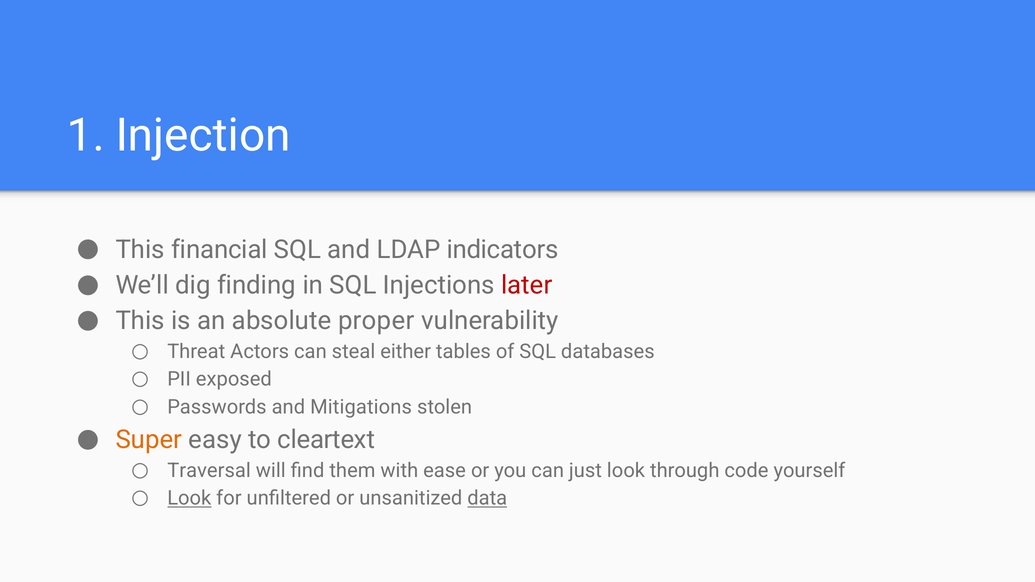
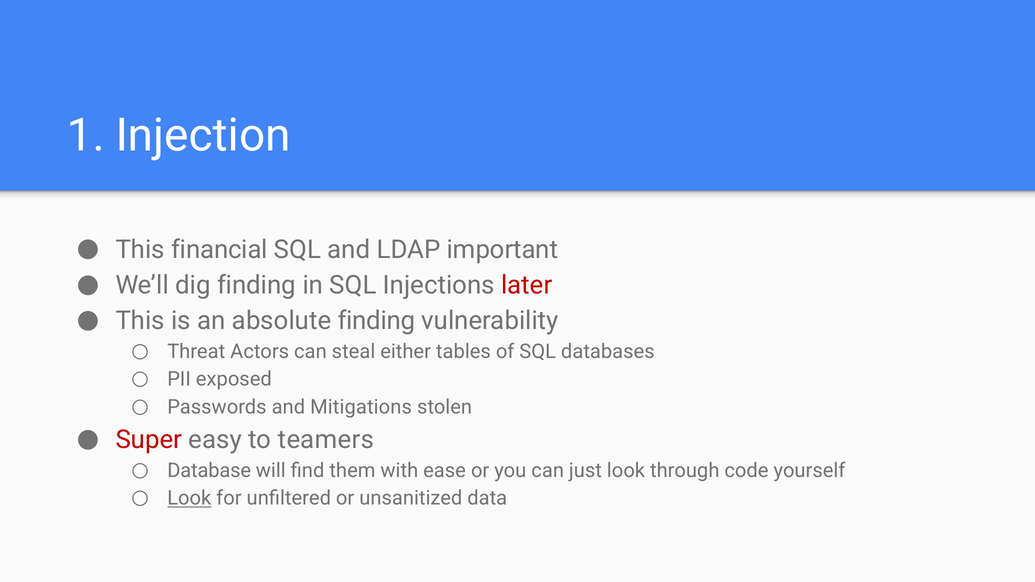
indicators: indicators -> important (502, 250)
absolute proper: proper -> finding (376, 321)
Super colour: orange -> red (149, 440)
cleartext: cleartext -> teamers (326, 440)
Traversal: Traversal -> Database (209, 471)
data underline: present -> none (487, 498)
